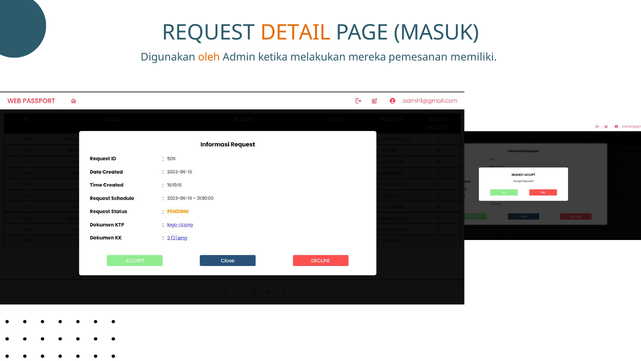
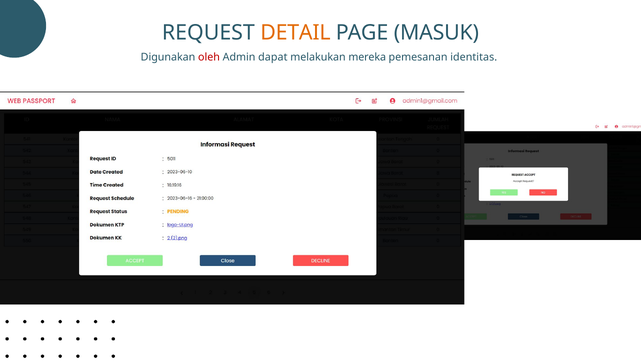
oleh colour: orange -> red (209, 57)
ketika: ketika -> dapat (273, 57)
memiliki: memiliki -> identitas (474, 57)
